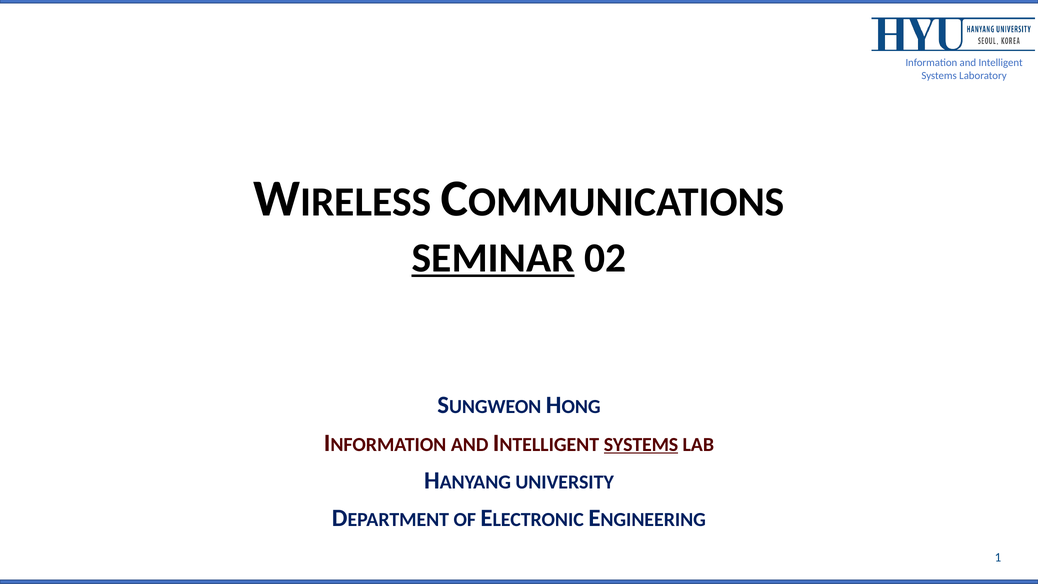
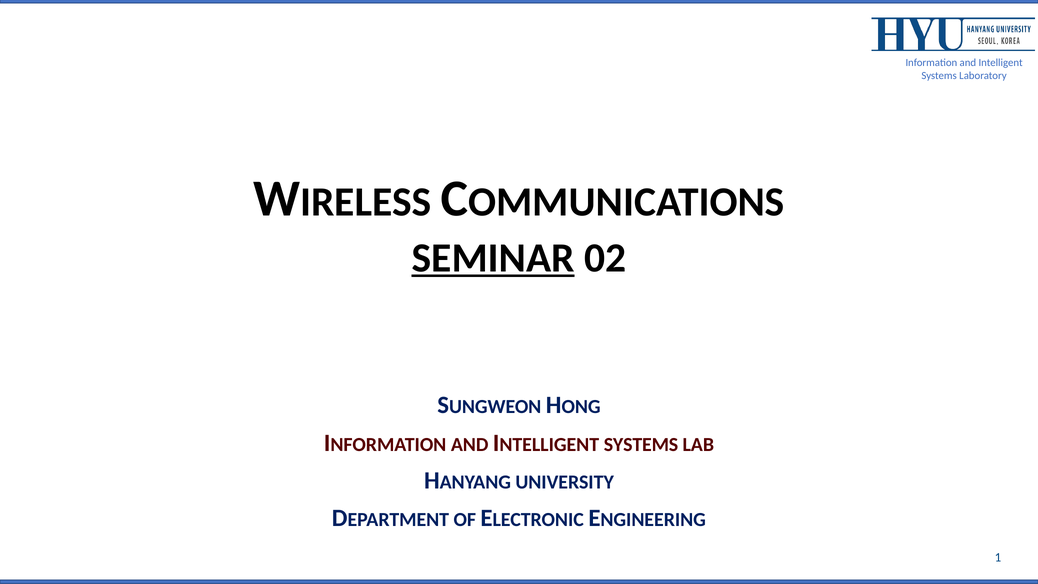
SYSTEMS underline: present -> none (641, 444)
